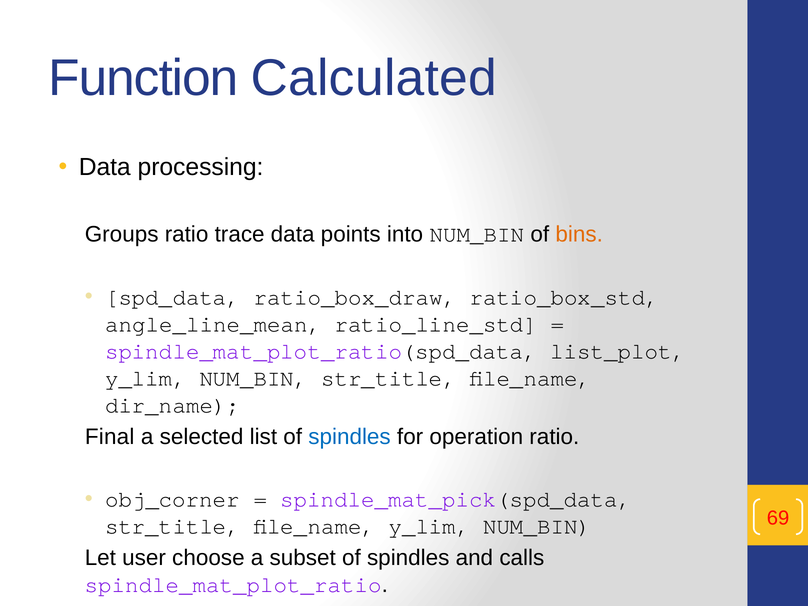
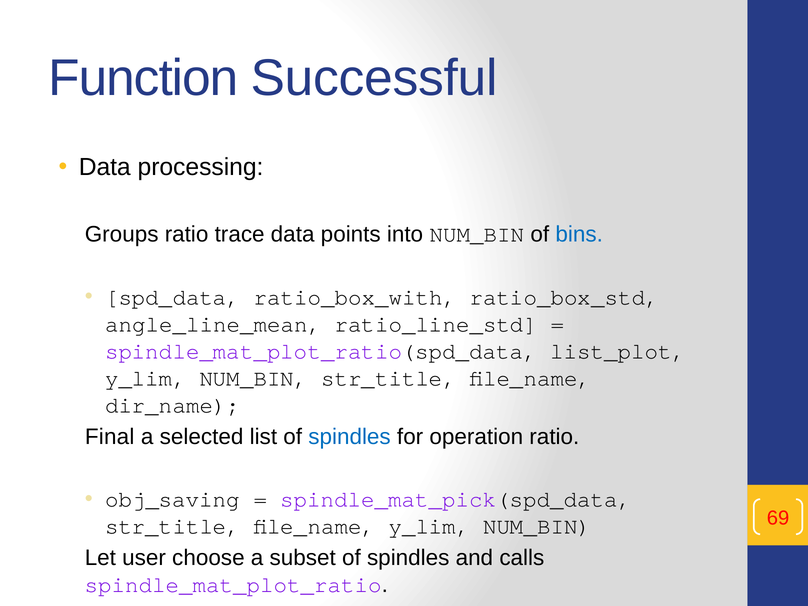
Calculated: Calculated -> Successful (374, 78)
bins colour: orange -> blue (579, 234)
ratio_box_draw: ratio_box_draw -> ratio_box_with (355, 297)
obj_corner: obj_corner -> obj_saving (172, 500)
